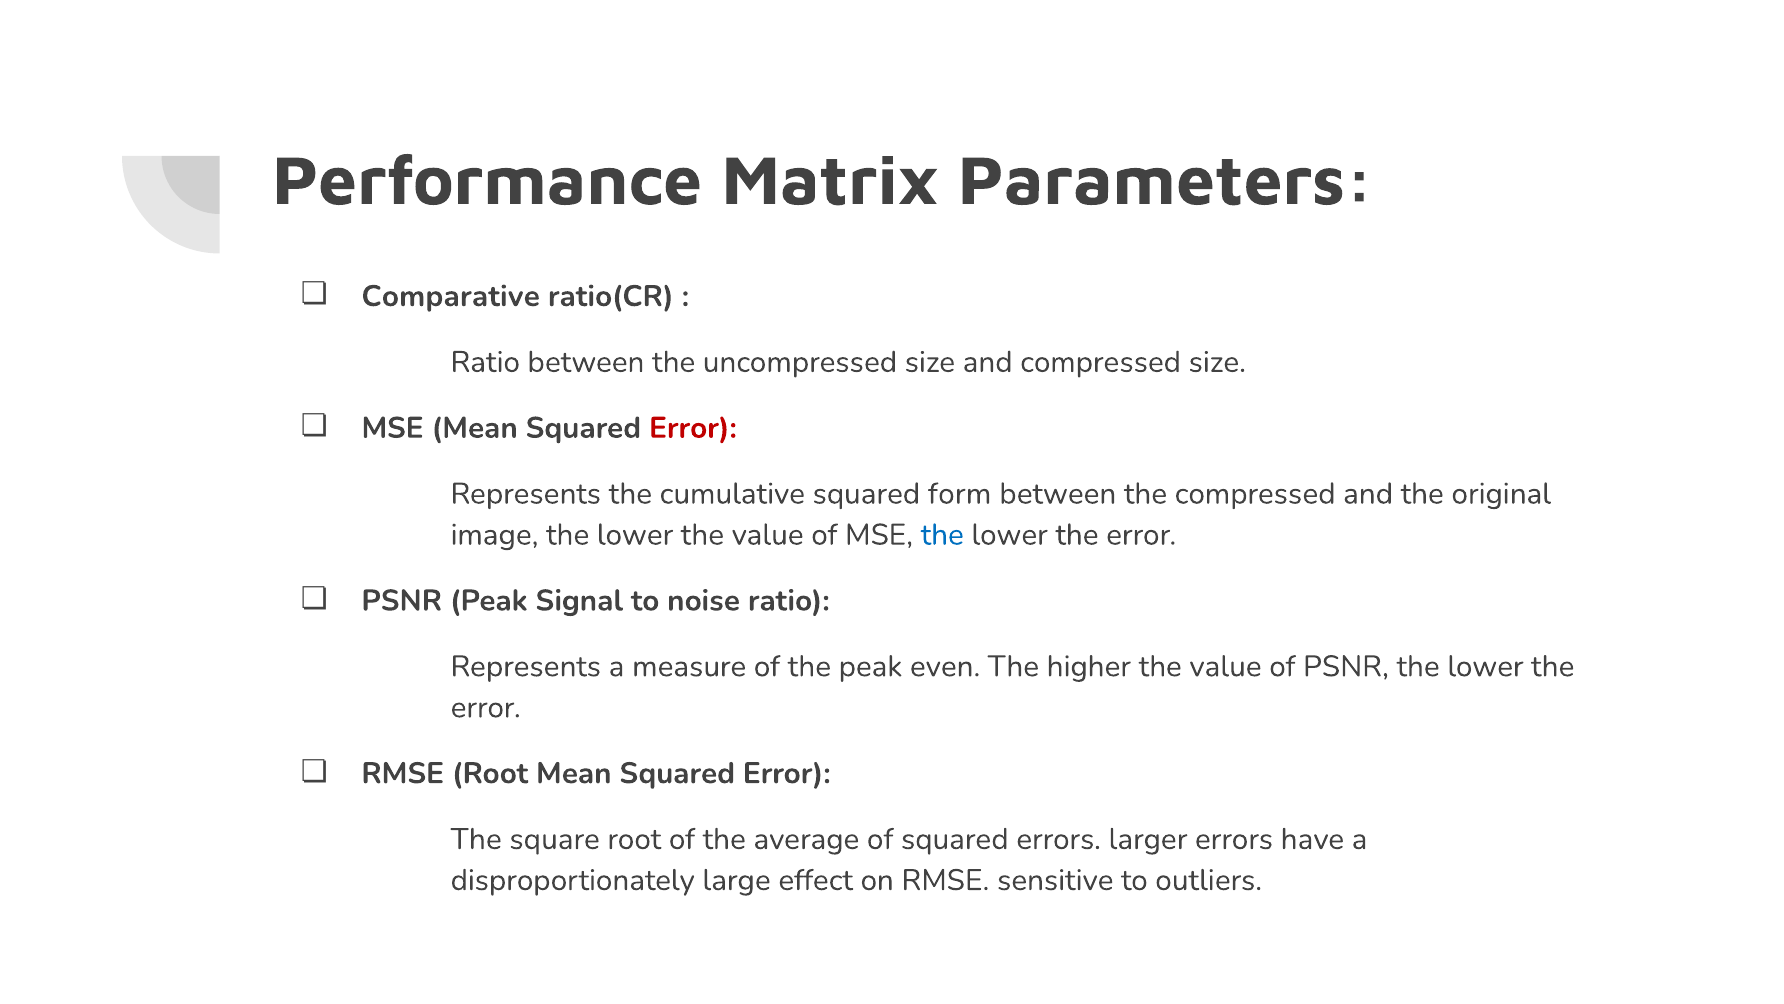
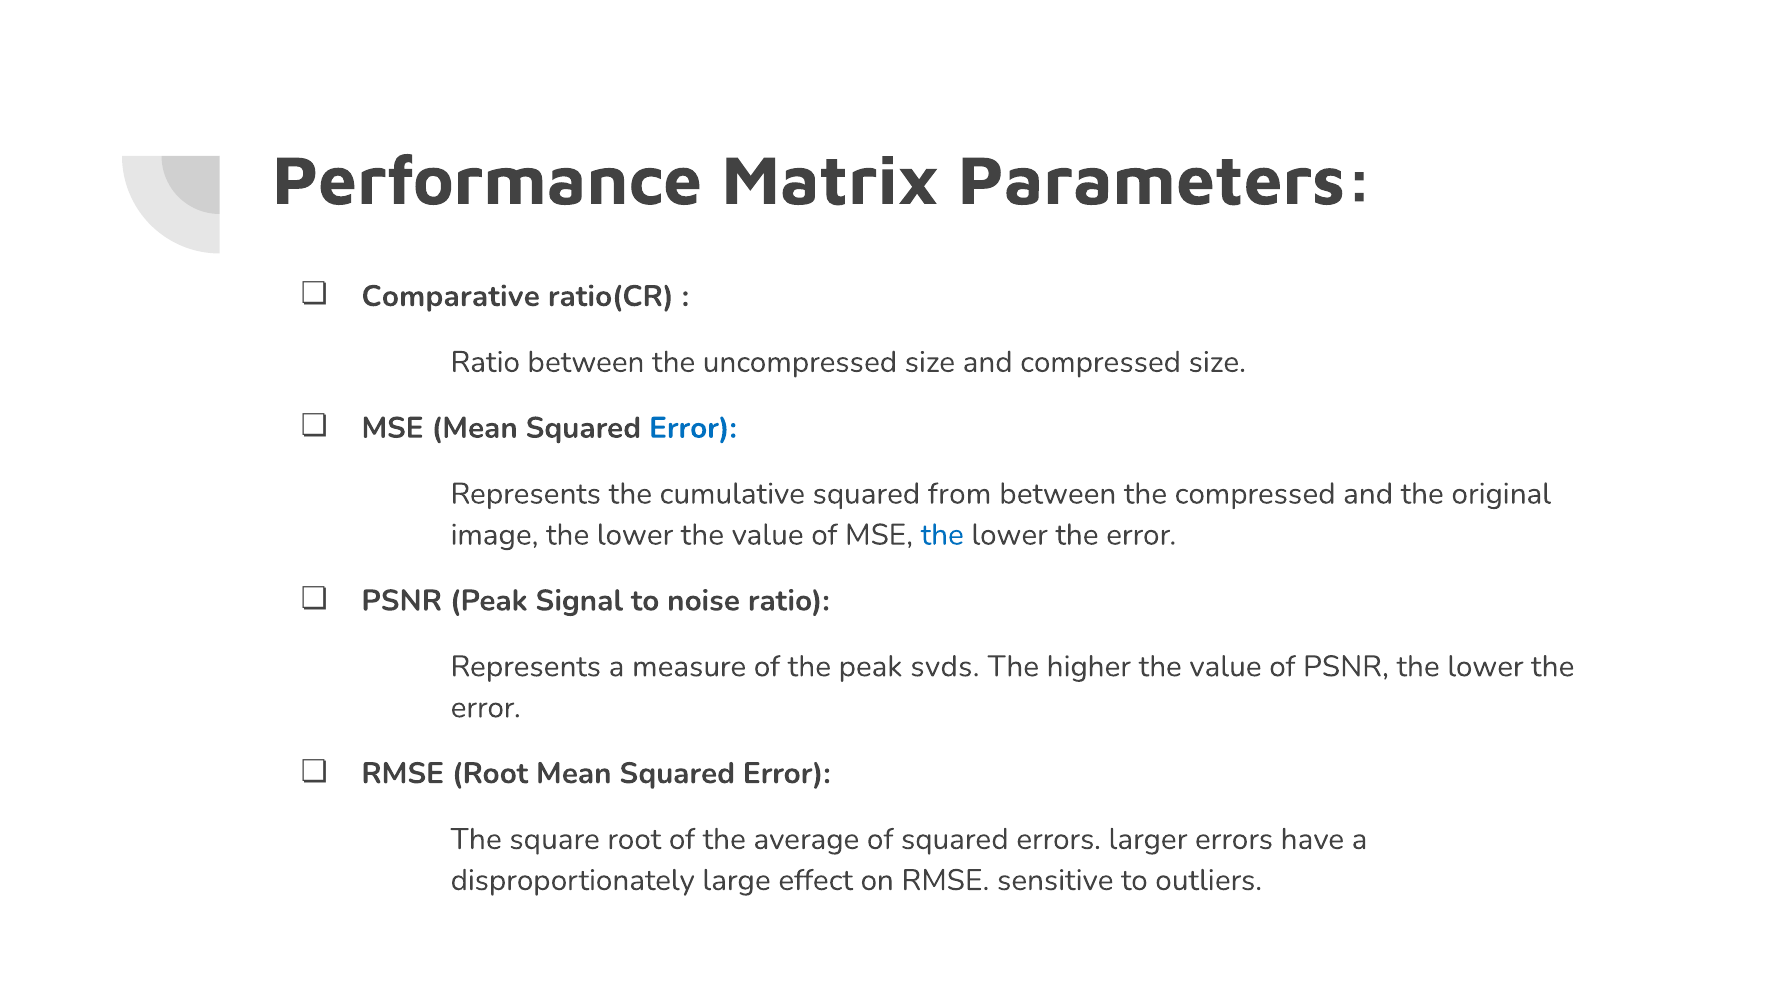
Error colour: red -> blue (693, 428)
form: form -> from (960, 494)
even: even -> svds (945, 666)
